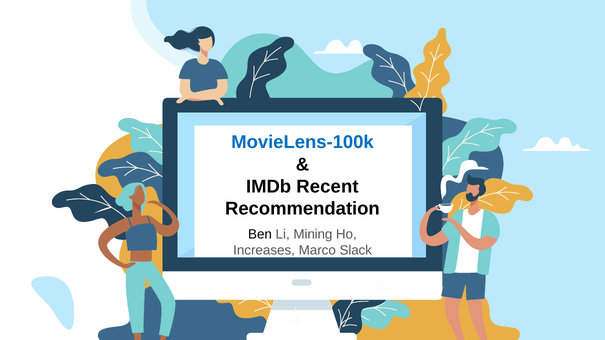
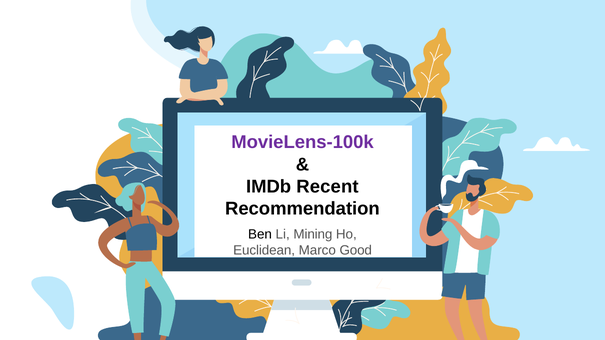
MovieLens-100k colour: blue -> purple (302, 142)
Increases: Increases -> Euclidean (264, 251)
Slack: Slack -> Good (356, 251)
